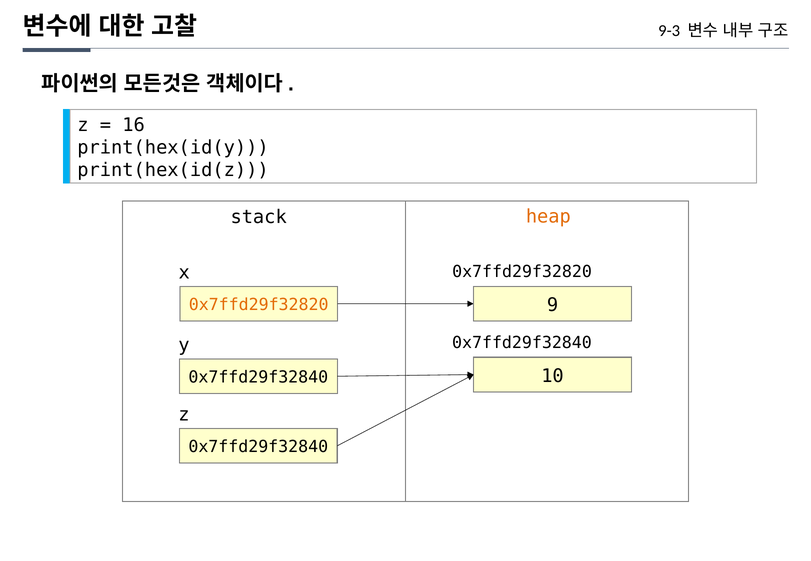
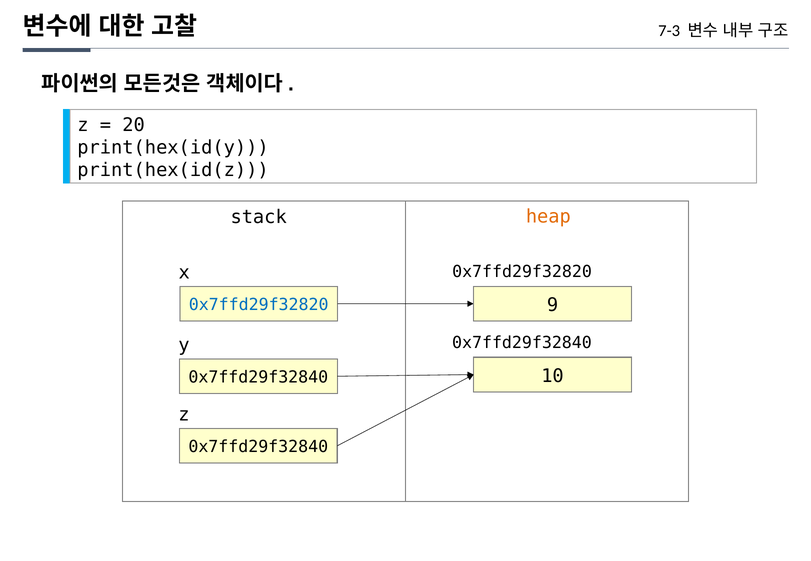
9-3: 9-3 -> 7-3 (669, 31)
16: 16 -> 20 (134, 125)
0x7ffd29f32820 colour: orange -> blue (259, 305)
